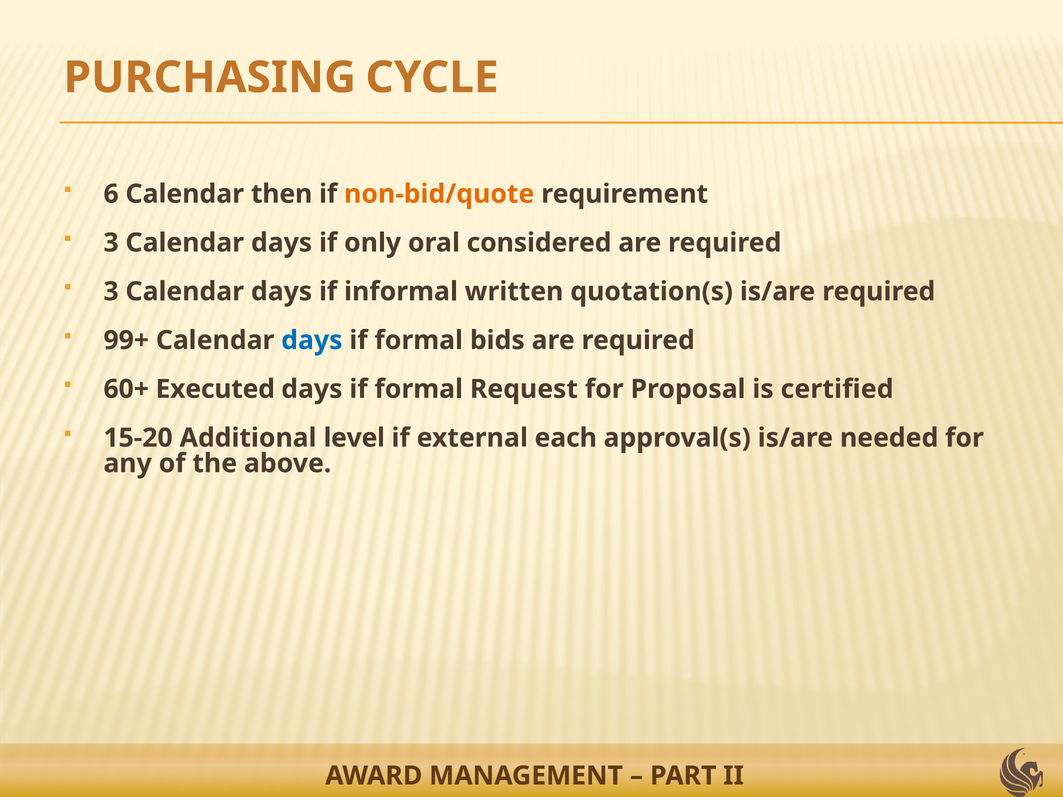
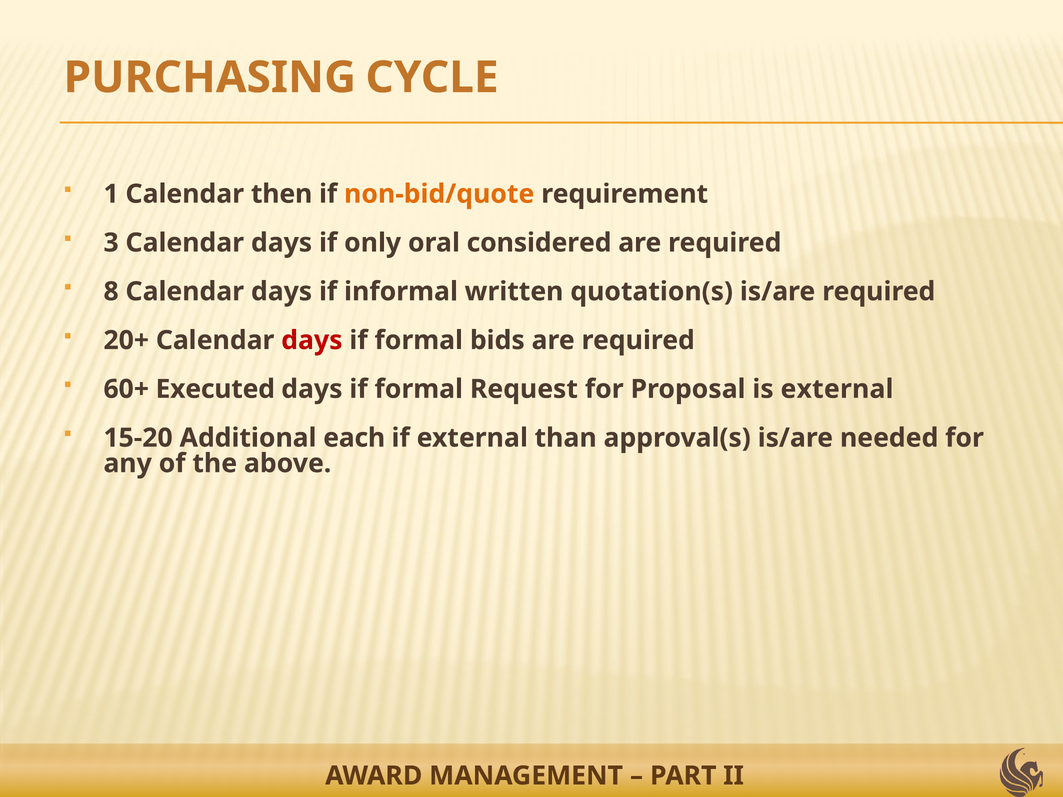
6: 6 -> 1 (111, 194)
3: 3 -> 8 (111, 292)
99+: 99+ -> 20+ (126, 340)
days colour: blue -> red (312, 340)
is certified: certified -> external (837, 389)
level: level -> each (354, 438)
each: each -> than (566, 438)
